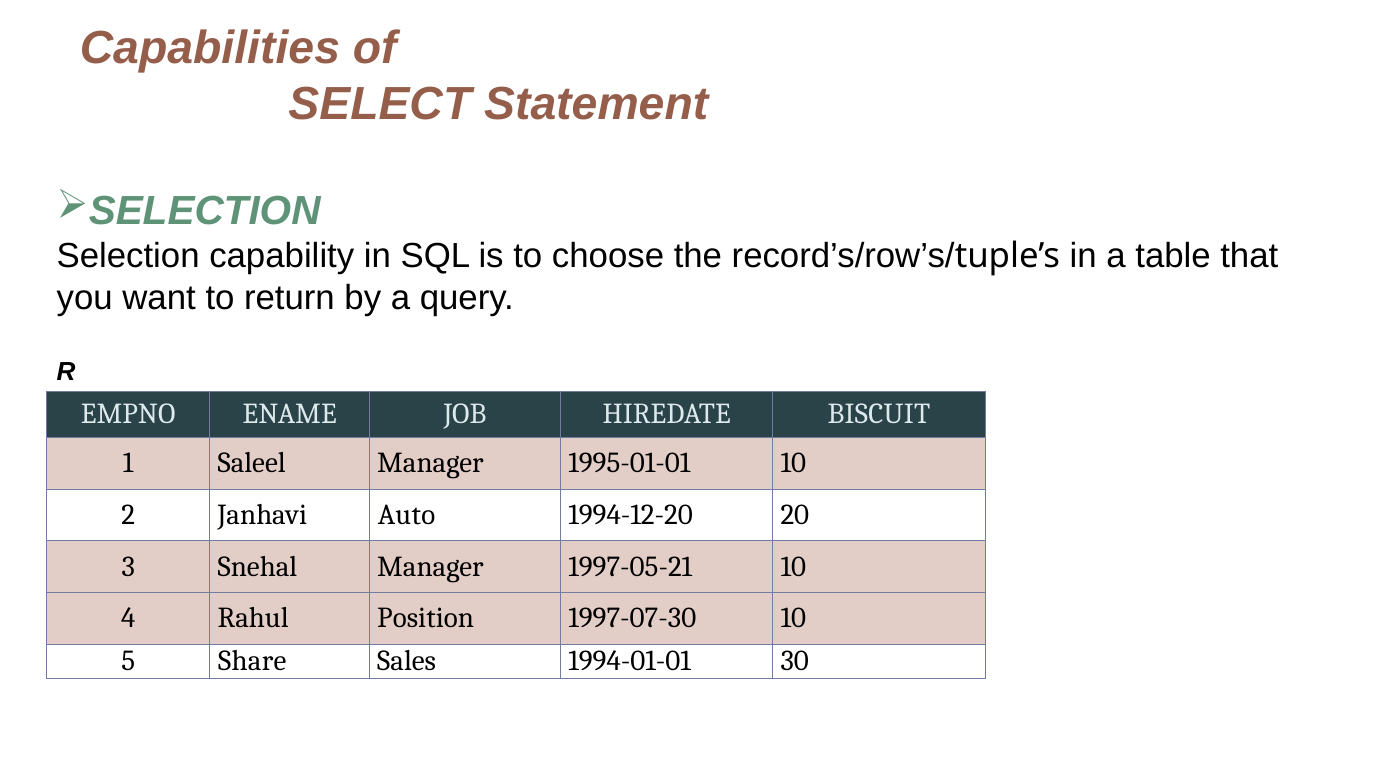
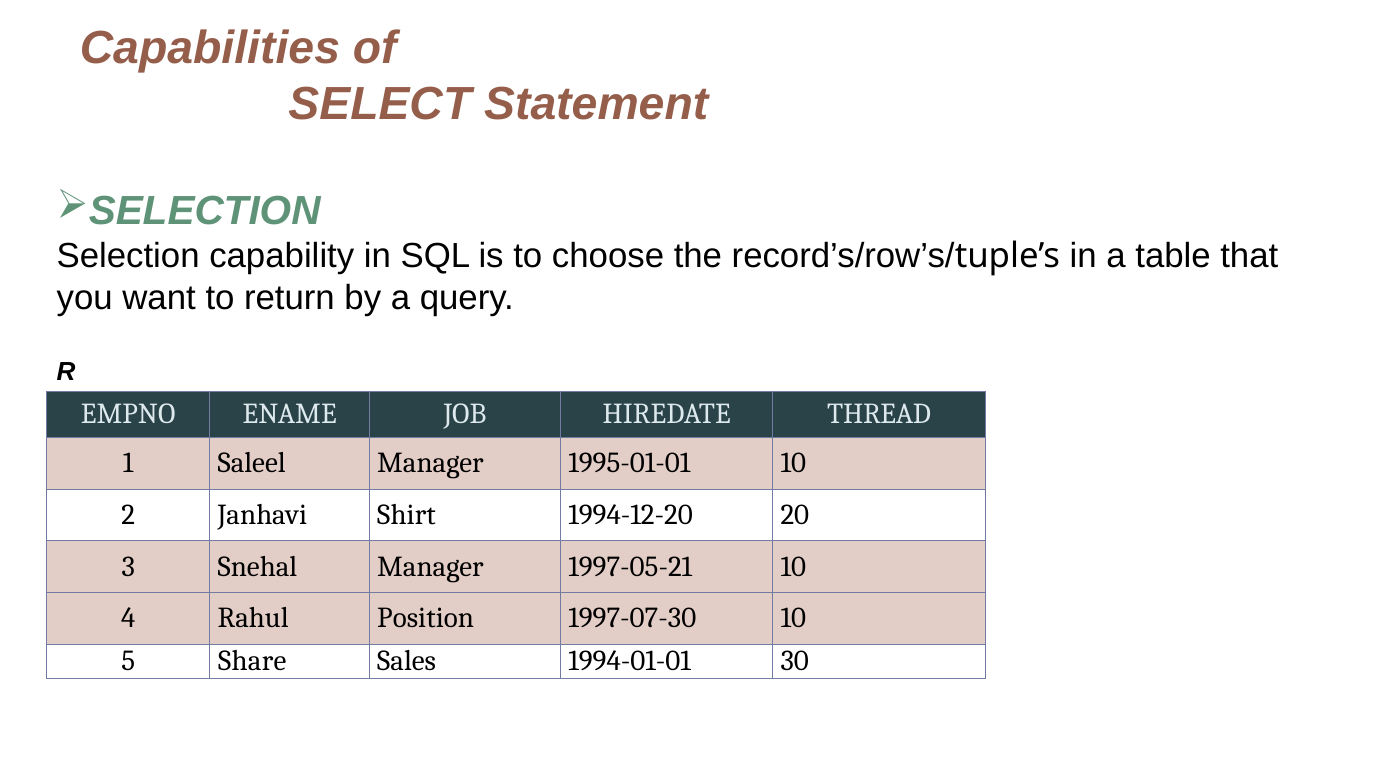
BISCUIT: BISCUIT -> THREAD (879, 414)
Auto: Auto -> Shirt (407, 514)
